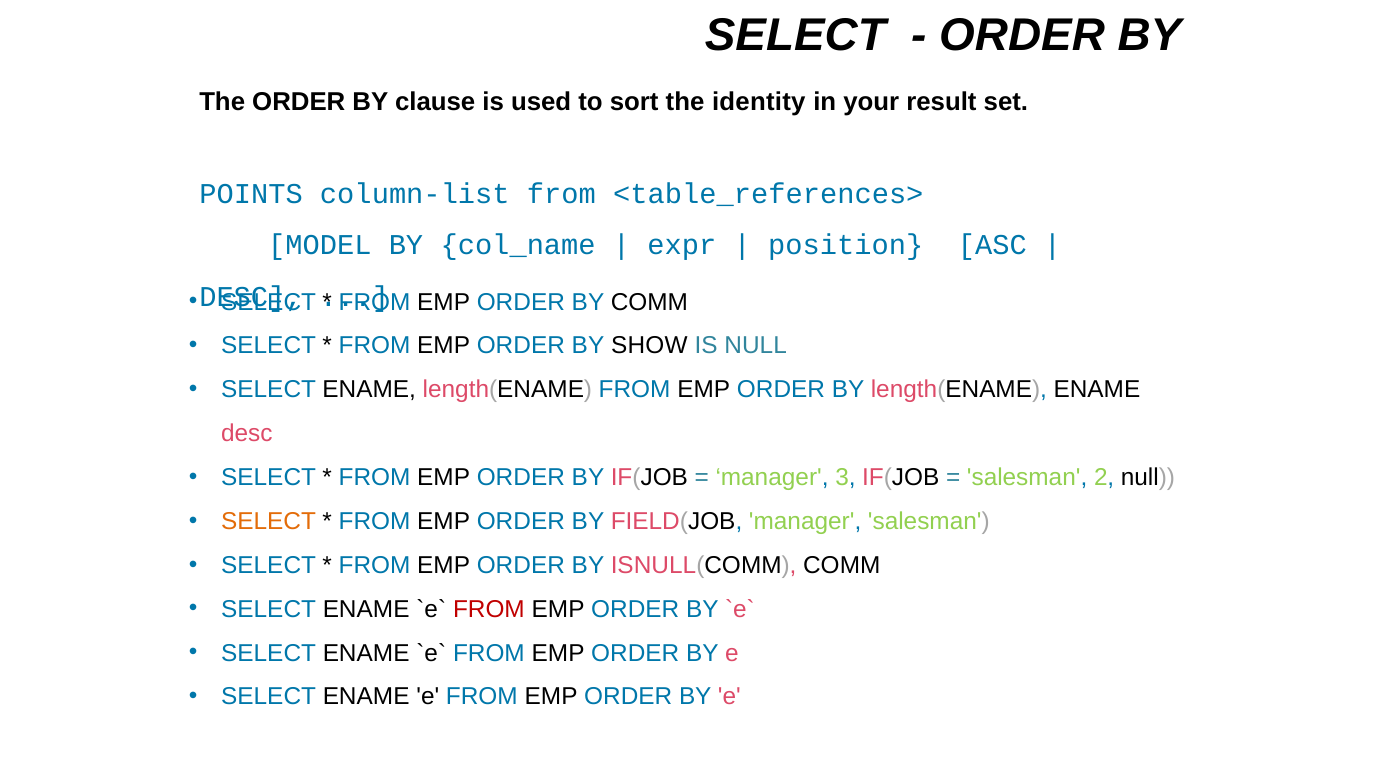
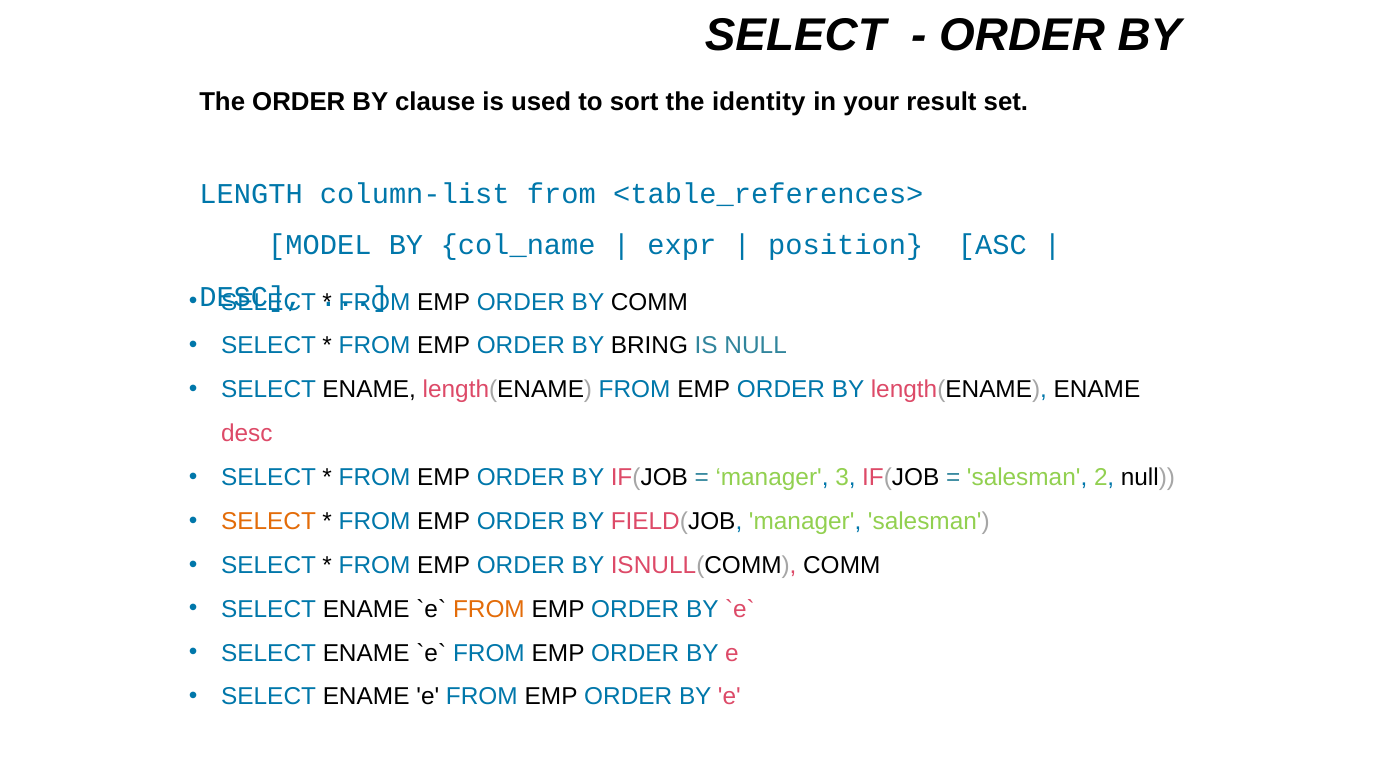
POINTS: POINTS -> LENGTH (251, 194)
SHOW: SHOW -> BRING (649, 346)
FROM colour: red -> orange (489, 609)
